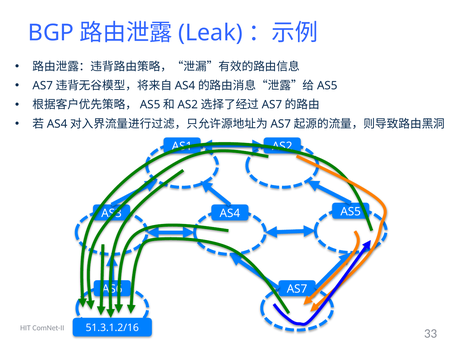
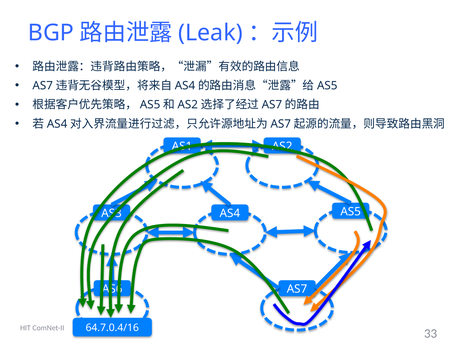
51.3.1.2/16: 51.3.1.2/16 -> 64.7.0.4/16 (112, 328)
